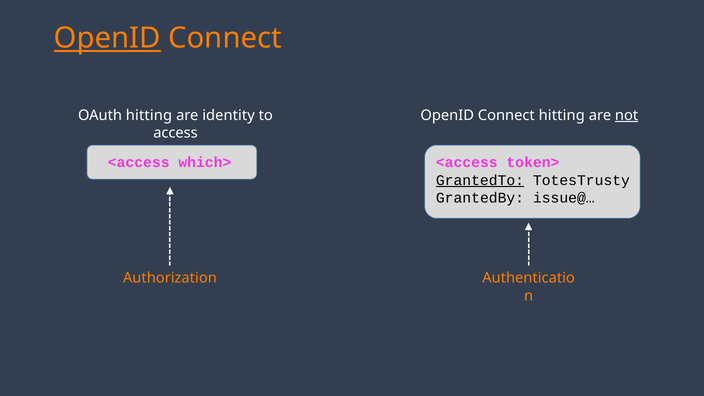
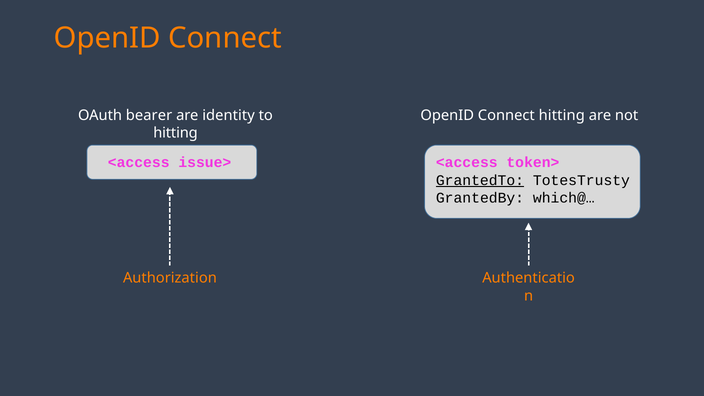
OpenID underline: present -> none (107, 38)
OAuth hitting: hitting -> bearer (149, 115)
not underline: present -> none (627, 115)
access: access -> hitting (176, 133)
which>: which> -> issue> (205, 163)
issue@…: issue@… -> which@… (564, 198)
